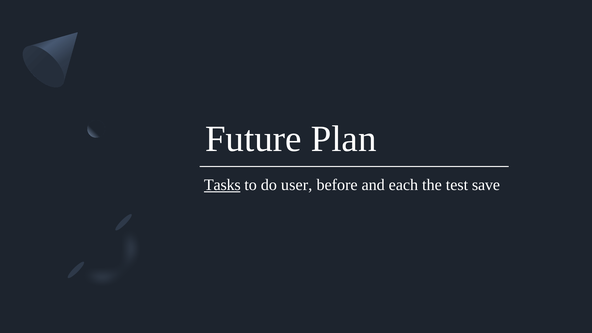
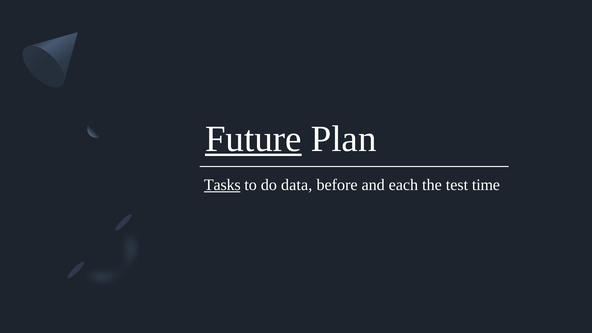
Future underline: none -> present (253, 139)
user: user -> data (297, 185)
save: save -> time (486, 185)
